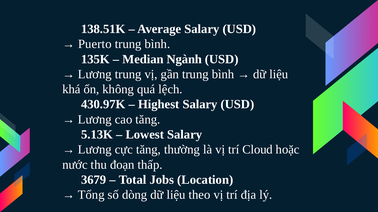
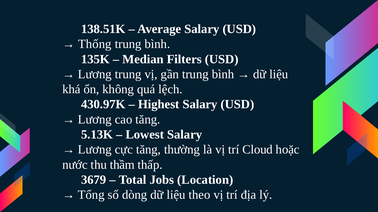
Puerto: Puerto -> Thống (95, 44)
Ngành: Ngành -> Filters (184, 59)
đoạn: đoạn -> thầm (122, 165)
